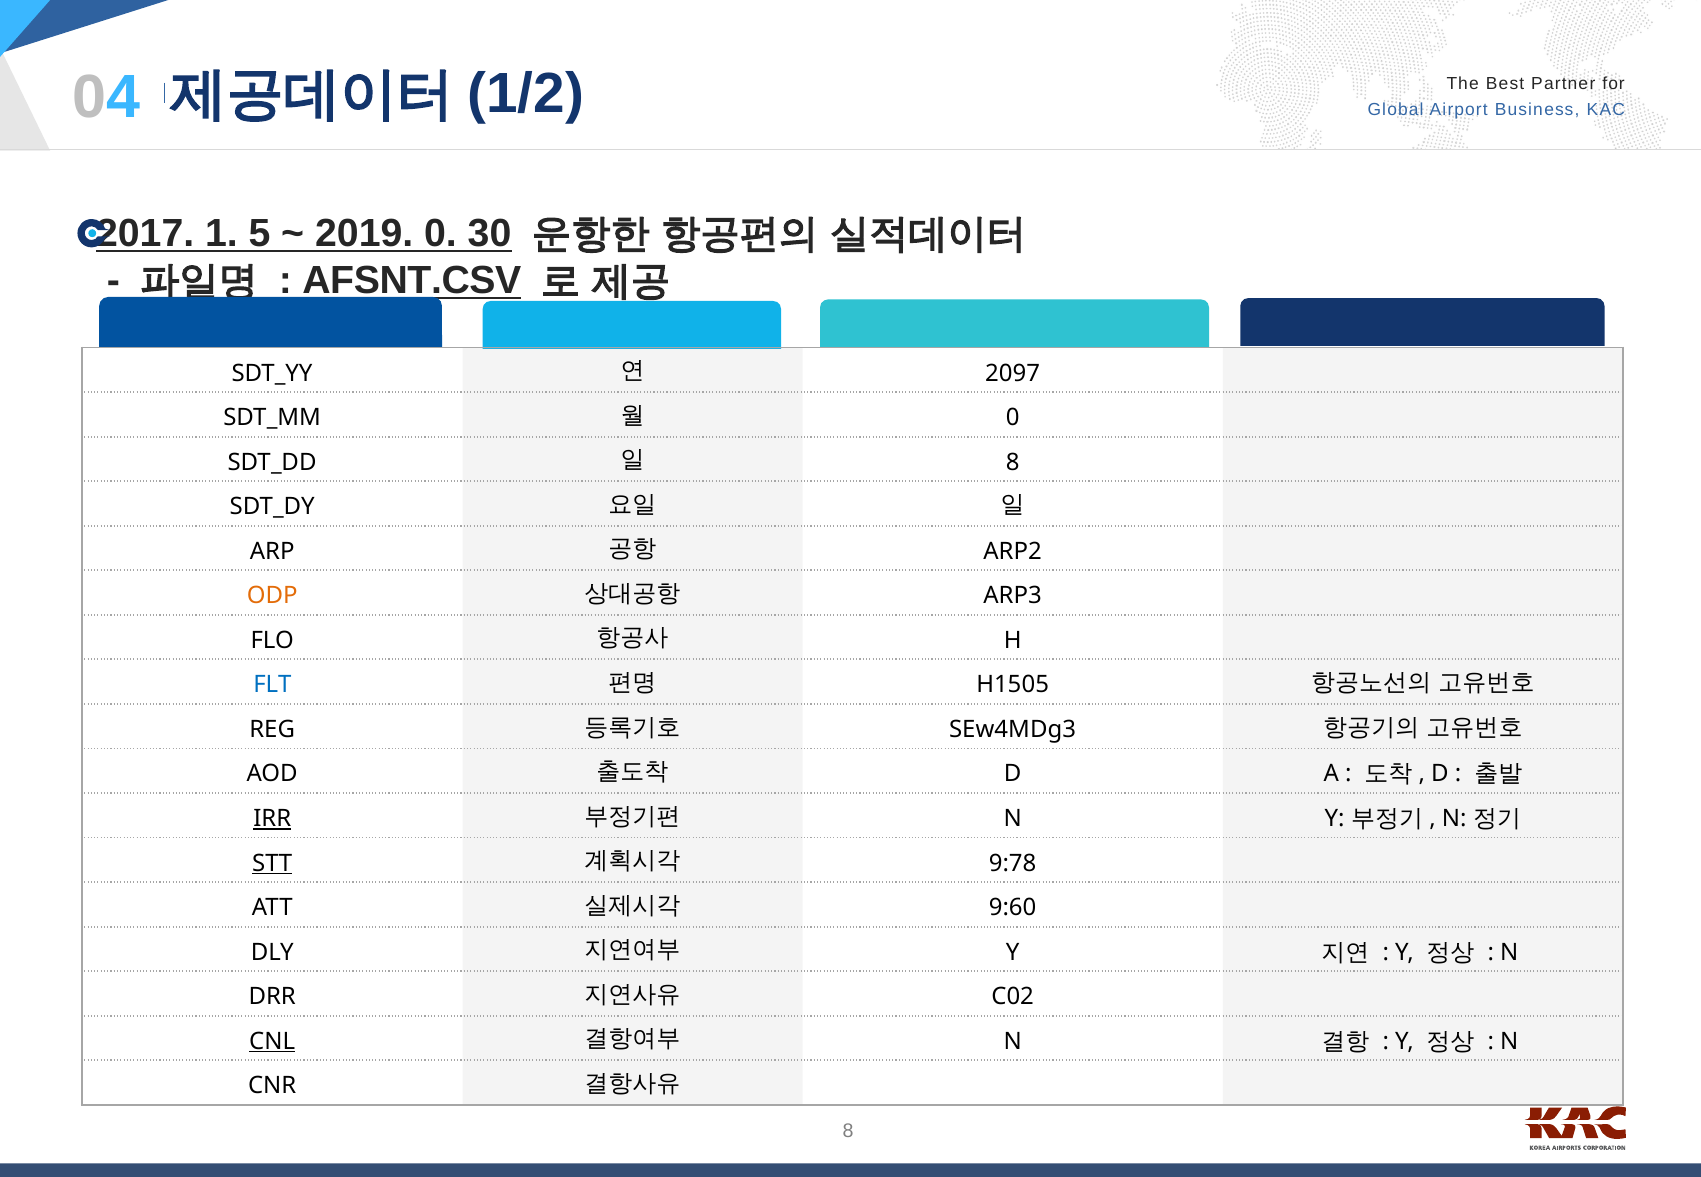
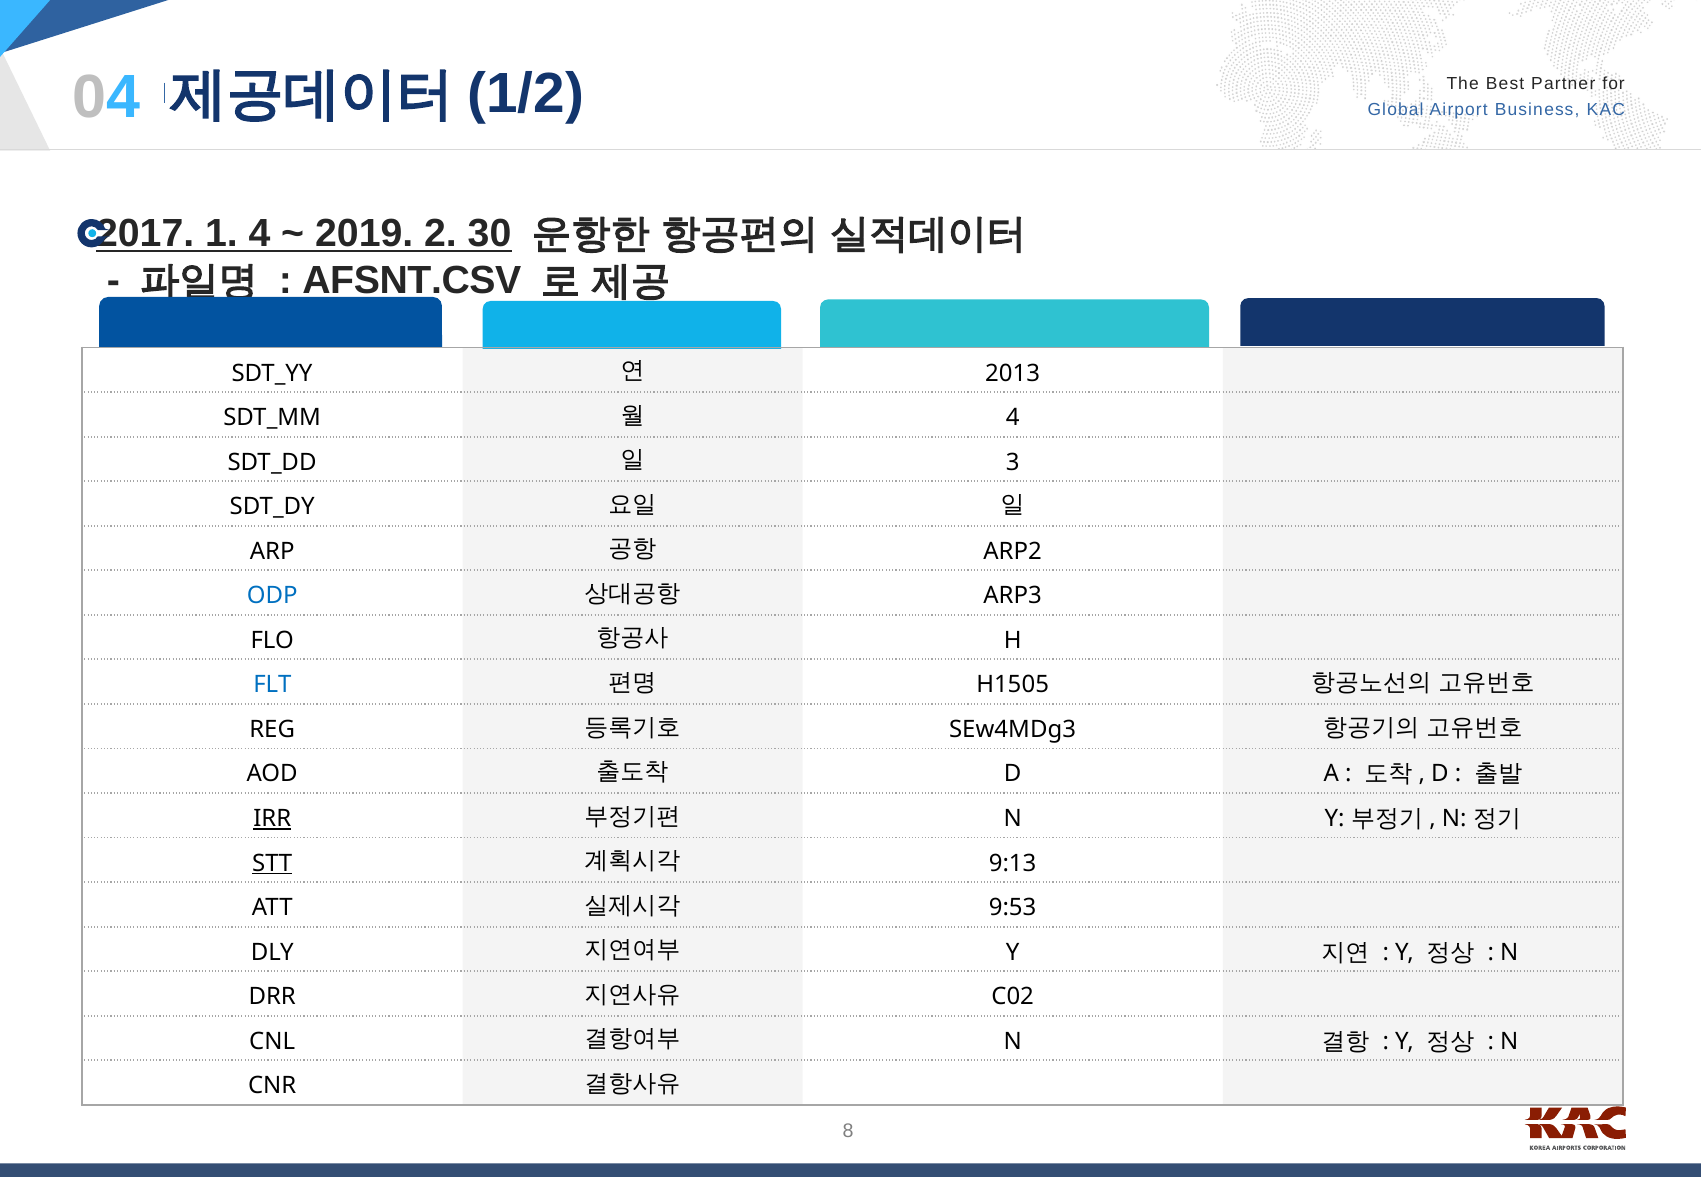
1 5: 5 -> 4 (259, 234)
2019 0: 0 -> 2 (441, 234)
AFSNT.CSV underline: present -> none (412, 281)
2097: 2097 -> 2013 (1013, 373)
0: 0 -> 4 (1013, 418)
8: 8 -> 3 (1013, 462)
ODP colour: orange -> blue (272, 596)
9:78: 9:78 -> 9:13 (1013, 864)
9:60: 9:60 -> 9:53 (1013, 908)
CNL underline: present -> none (272, 1042)
